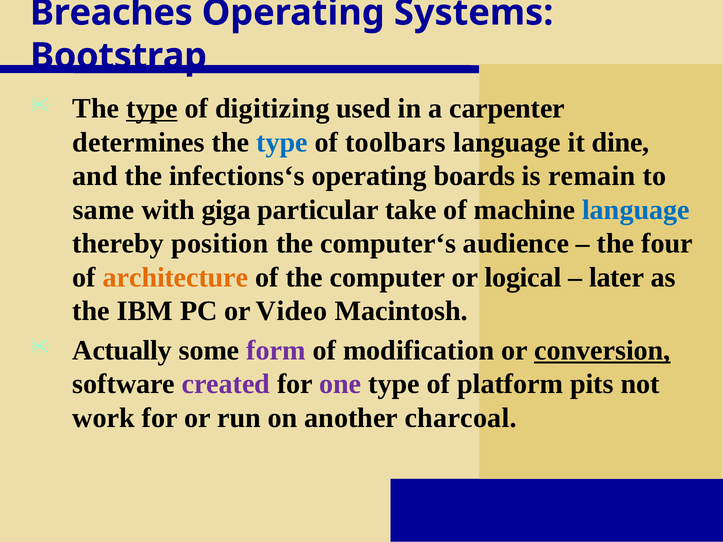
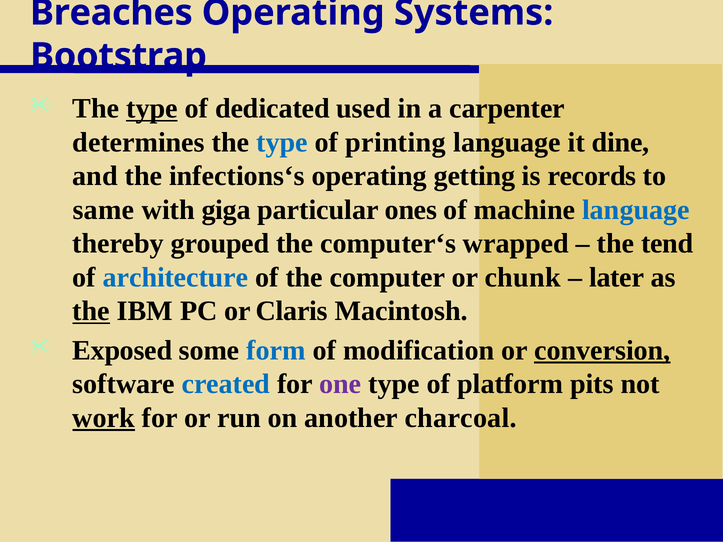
digitizing: digitizing -> dedicated (272, 109)
toolbars: toolbars -> printing (396, 142)
boards: boards -> getting (475, 176)
remain: remain -> records (592, 176)
take: take -> ones (411, 210)
position: position -> grouped (220, 244)
audience: audience -> wrapped (516, 244)
four: four -> tend (667, 244)
architecture colour: orange -> blue (176, 277)
logical: logical -> chunk (523, 277)
the underline: none -> present (91, 311)
Video: Video -> Claris (292, 311)
Actually: Actually -> Exposed (122, 351)
form colour: purple -> blue (276, 351)
created colour: purple -> blue (226, 384)
work underline: none -> present (104, 418)
